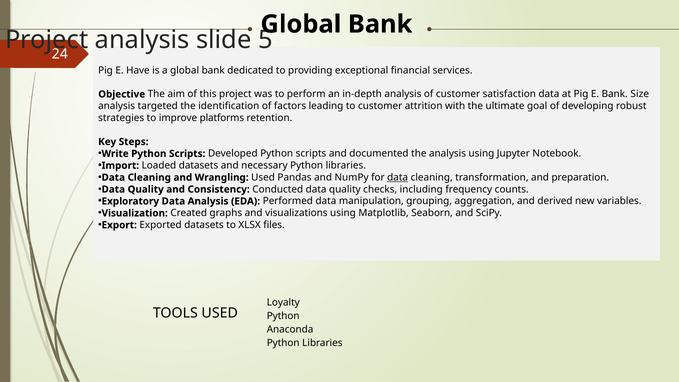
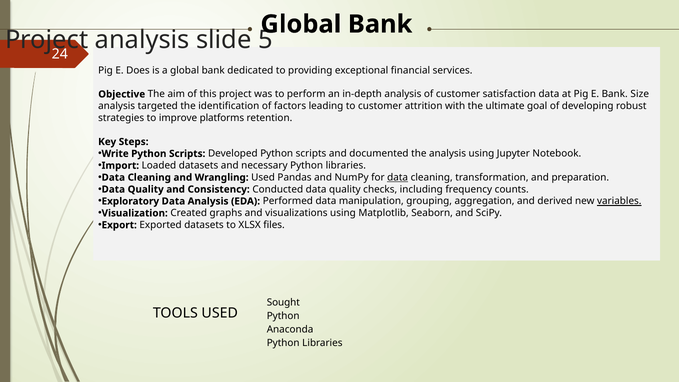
Have: Have -> Does (138, 70)
variables underline: none -> present (619, 201)
Loyalty: Loyalty -> Sought (283, 303)
